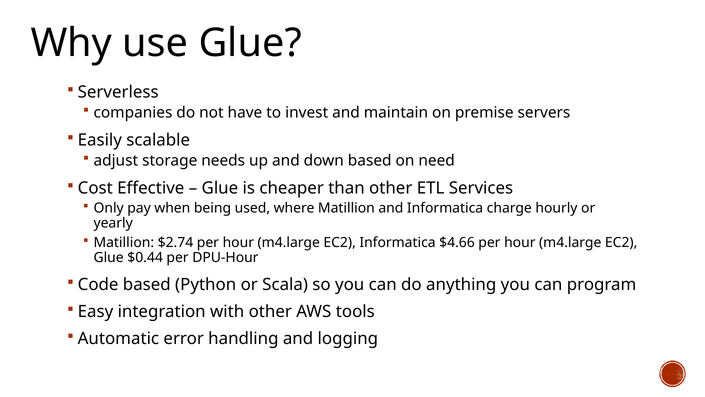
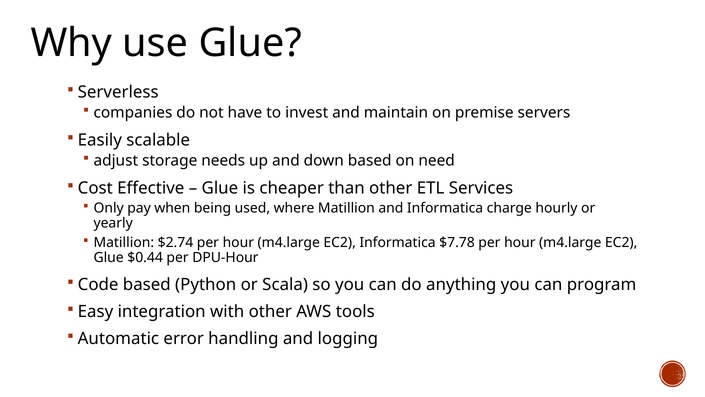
$4.66: $4.66 -> $7.78 (457, 242)
